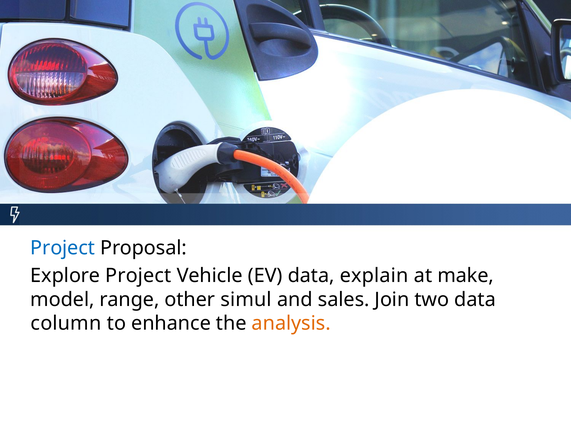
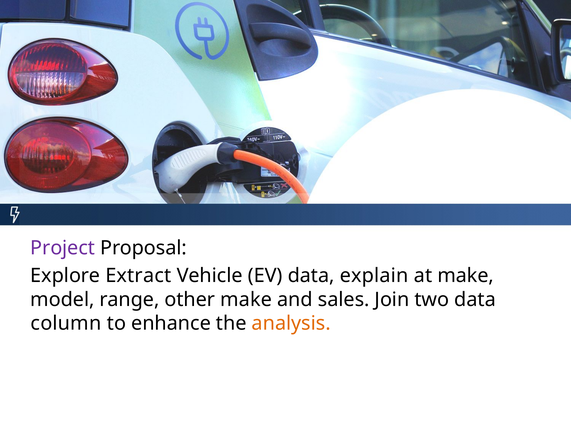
Project colour: blue -> purple (63, 248)
Explore Project: Project -> Extract (138, 276)
other simul: simul -> make (246, 300)
